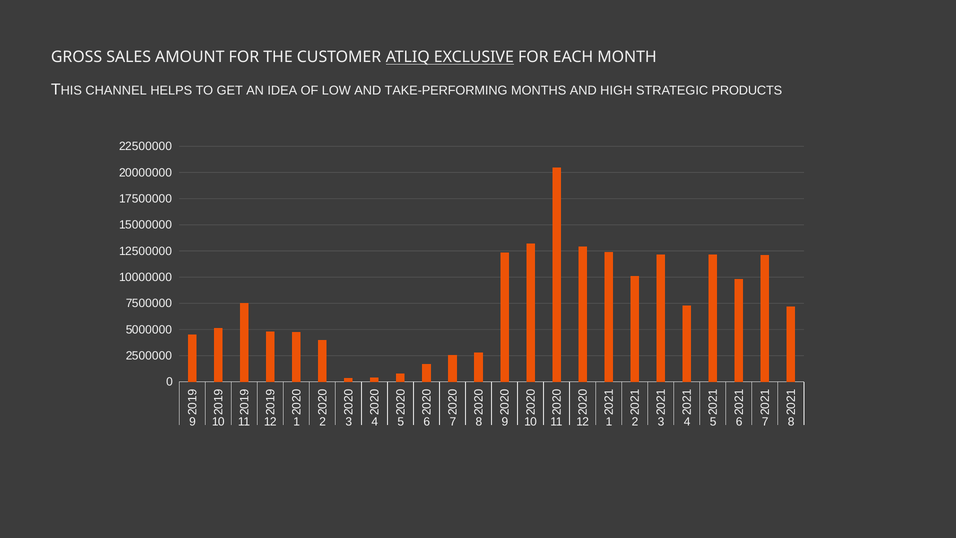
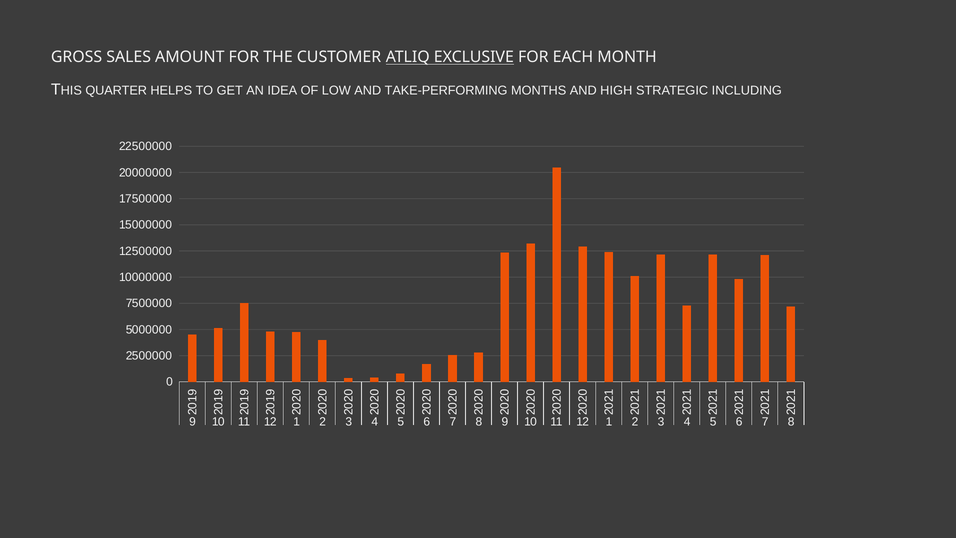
CHANNEL: CHANNEL -> QUARTER (116, 91)
PRODUCTS: PRODUCTS -> INCLUDING (747, 91)
